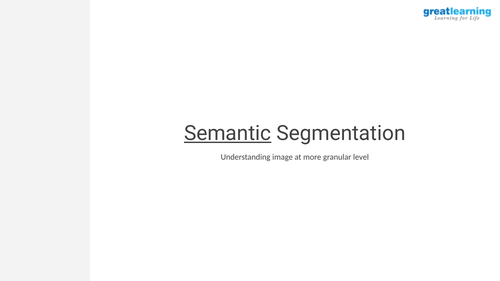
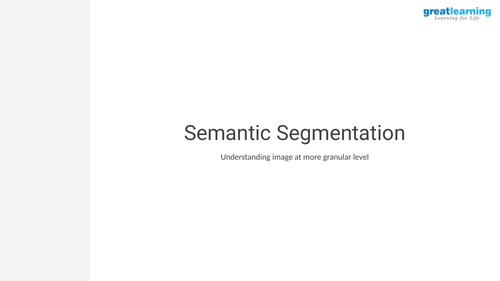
Semantic underline: present -> none (228, 134)
